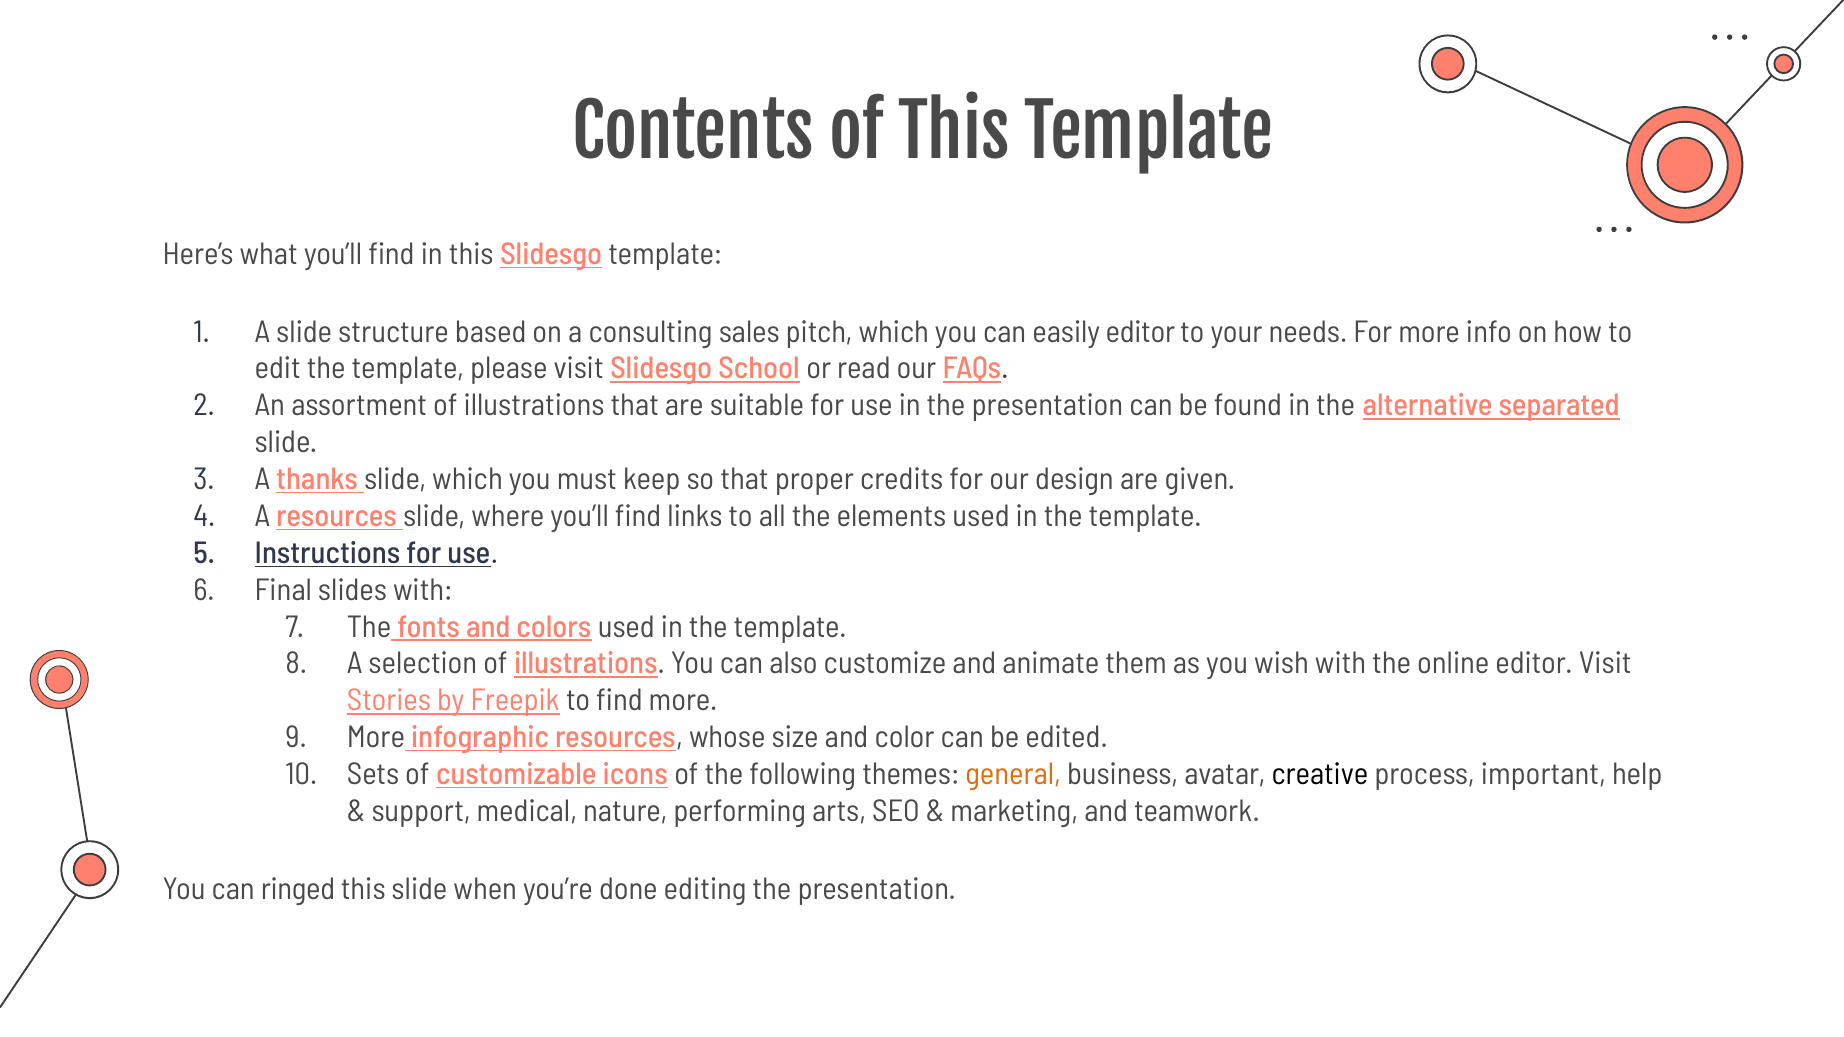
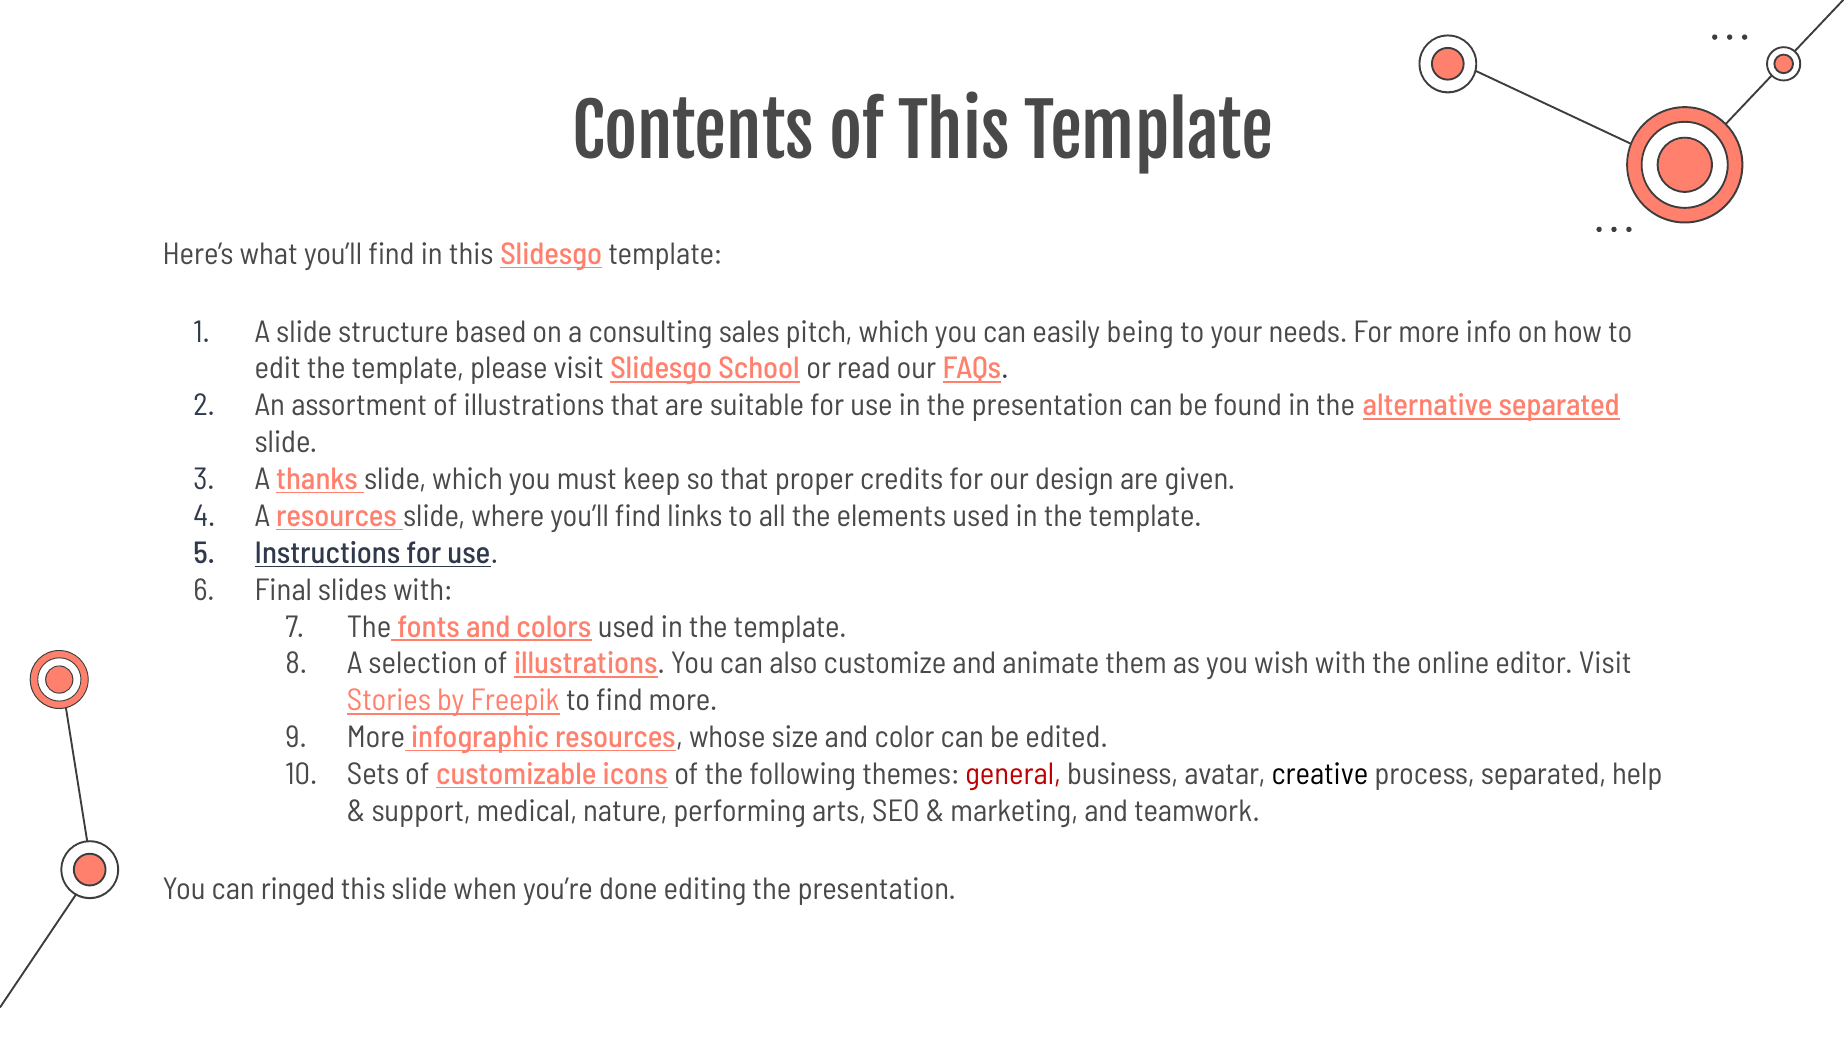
easily editor: editor -> being (1140, 332)
general colour: orange -> red (1013, 775)
process important: important -> separated (1543, 775)
